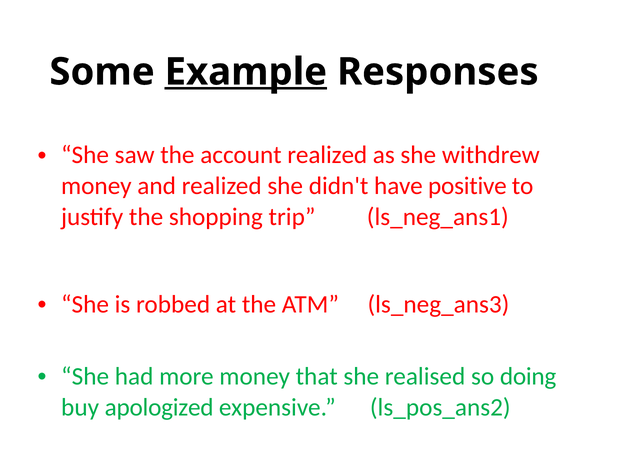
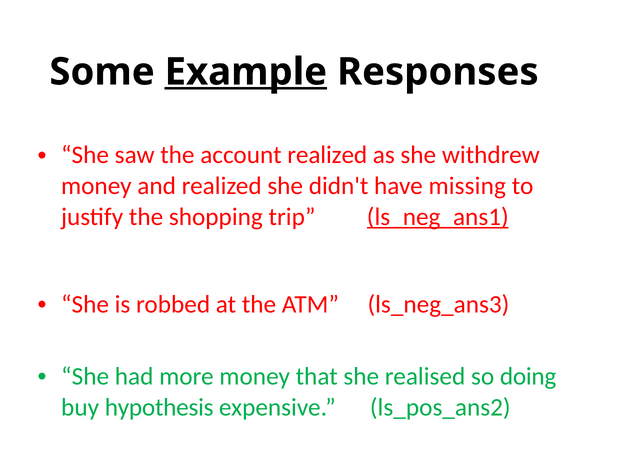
positive: positive -> missing (467, 186)
ls_neg_ans1 underline: none -> present (438, 217)
apologized: apologized -> hypothesis (159, 407)
